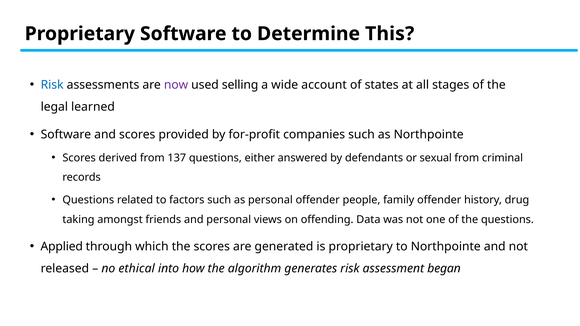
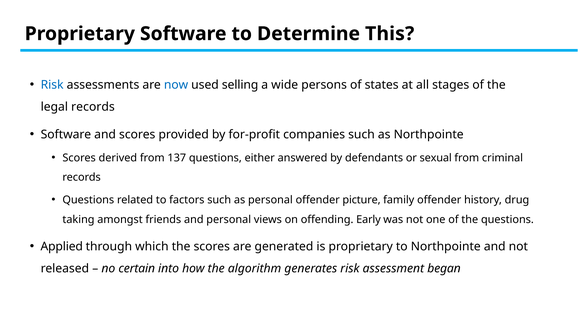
now colour: purple -> blue (176, 85)
account: account -> persons (324, 85)
legal learned: learned -> records (93, 107)
people: people -> picture (362, 200)
Data: Data -> Early (368, 220)
ethical: ethical -> certain (137, 269)
